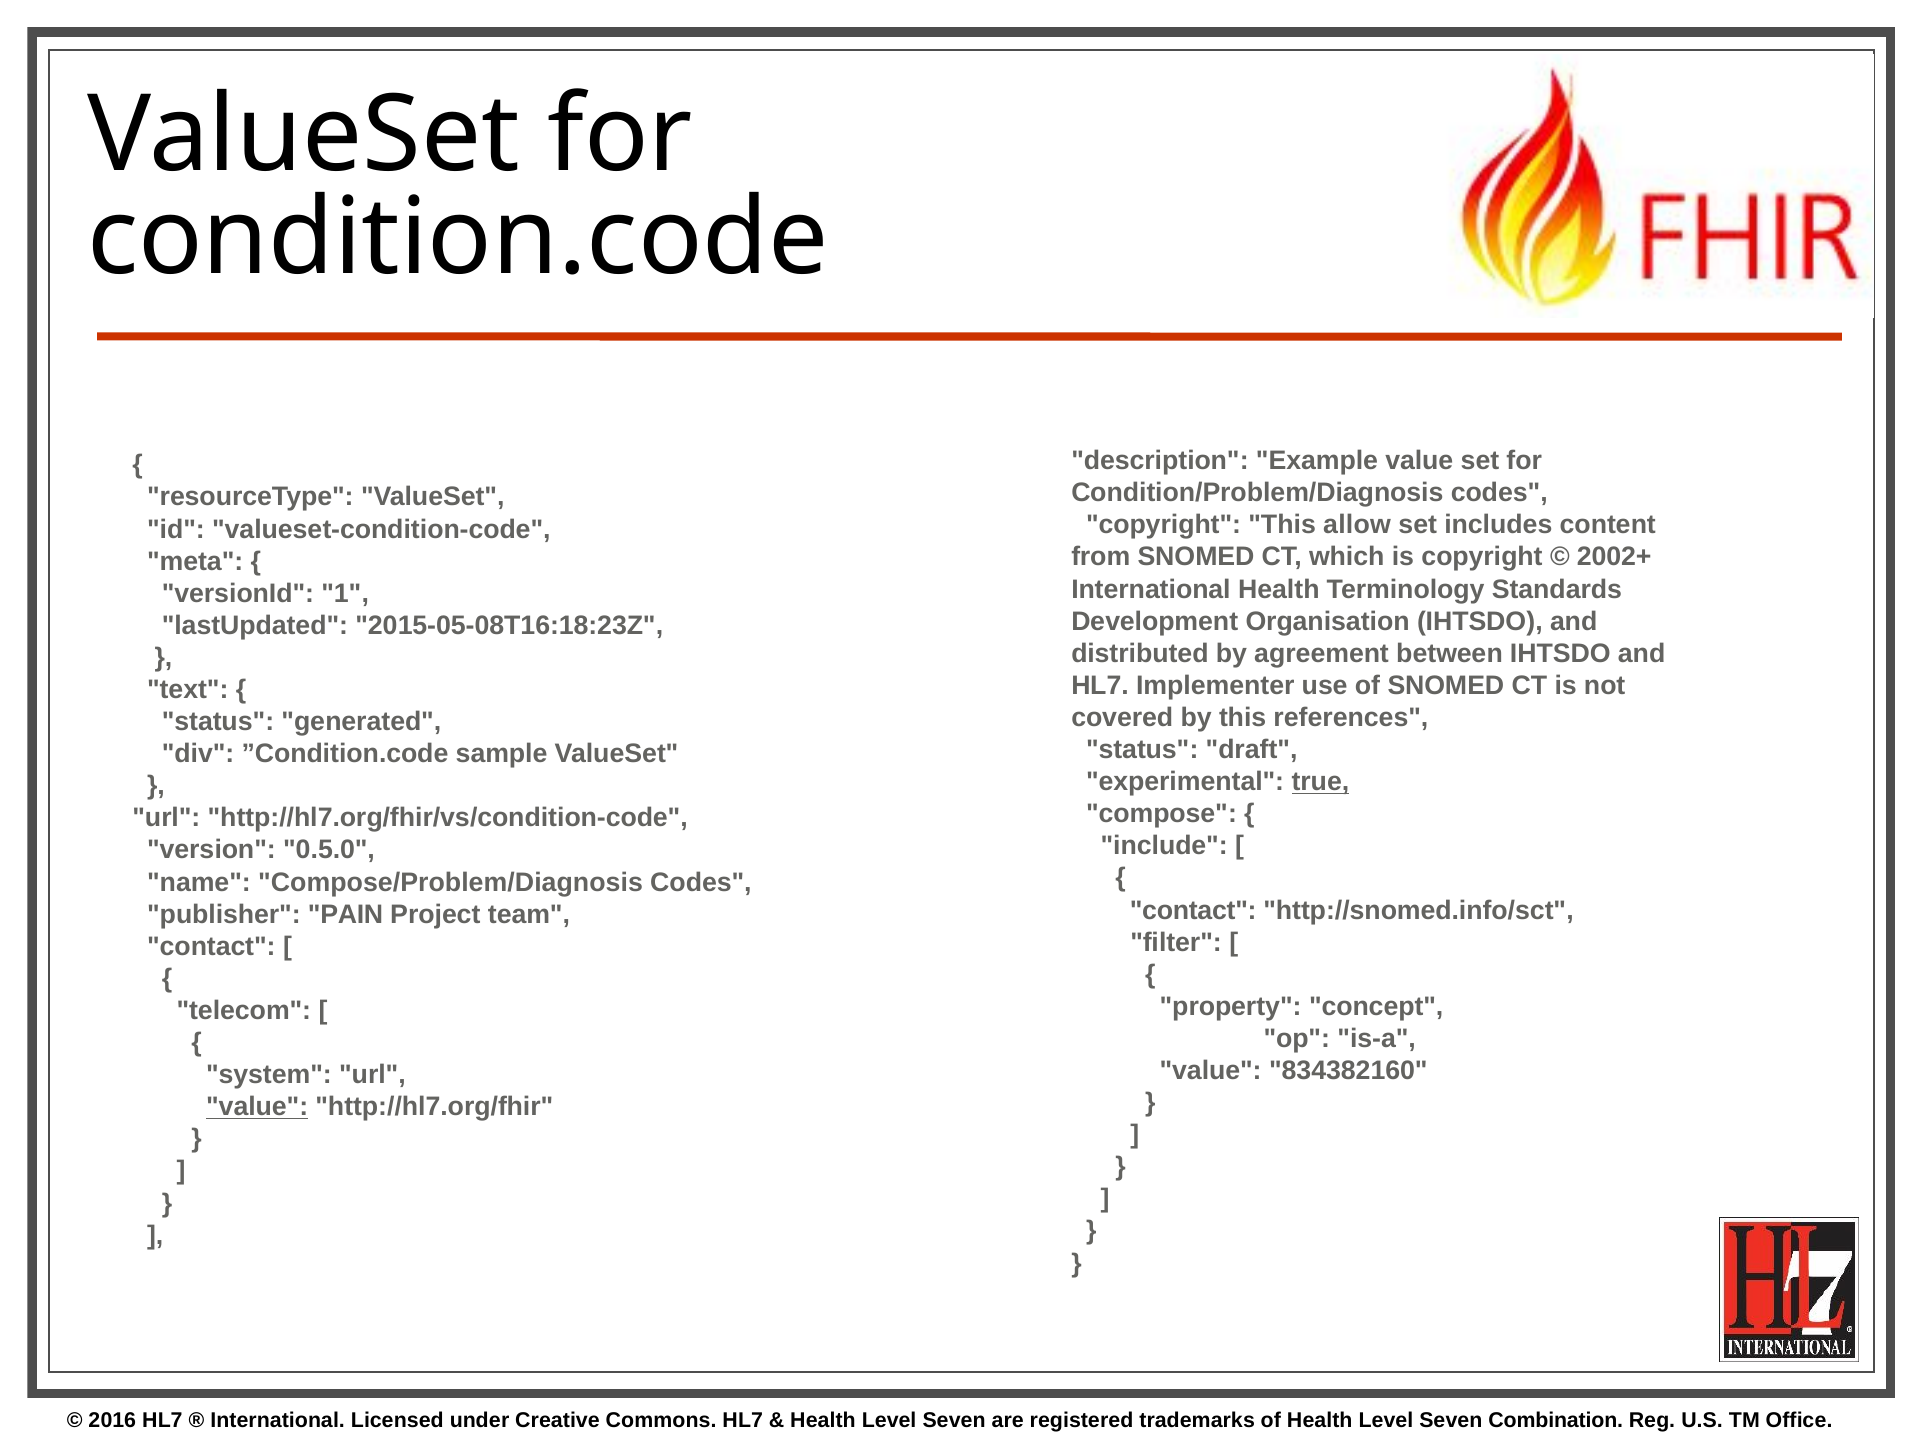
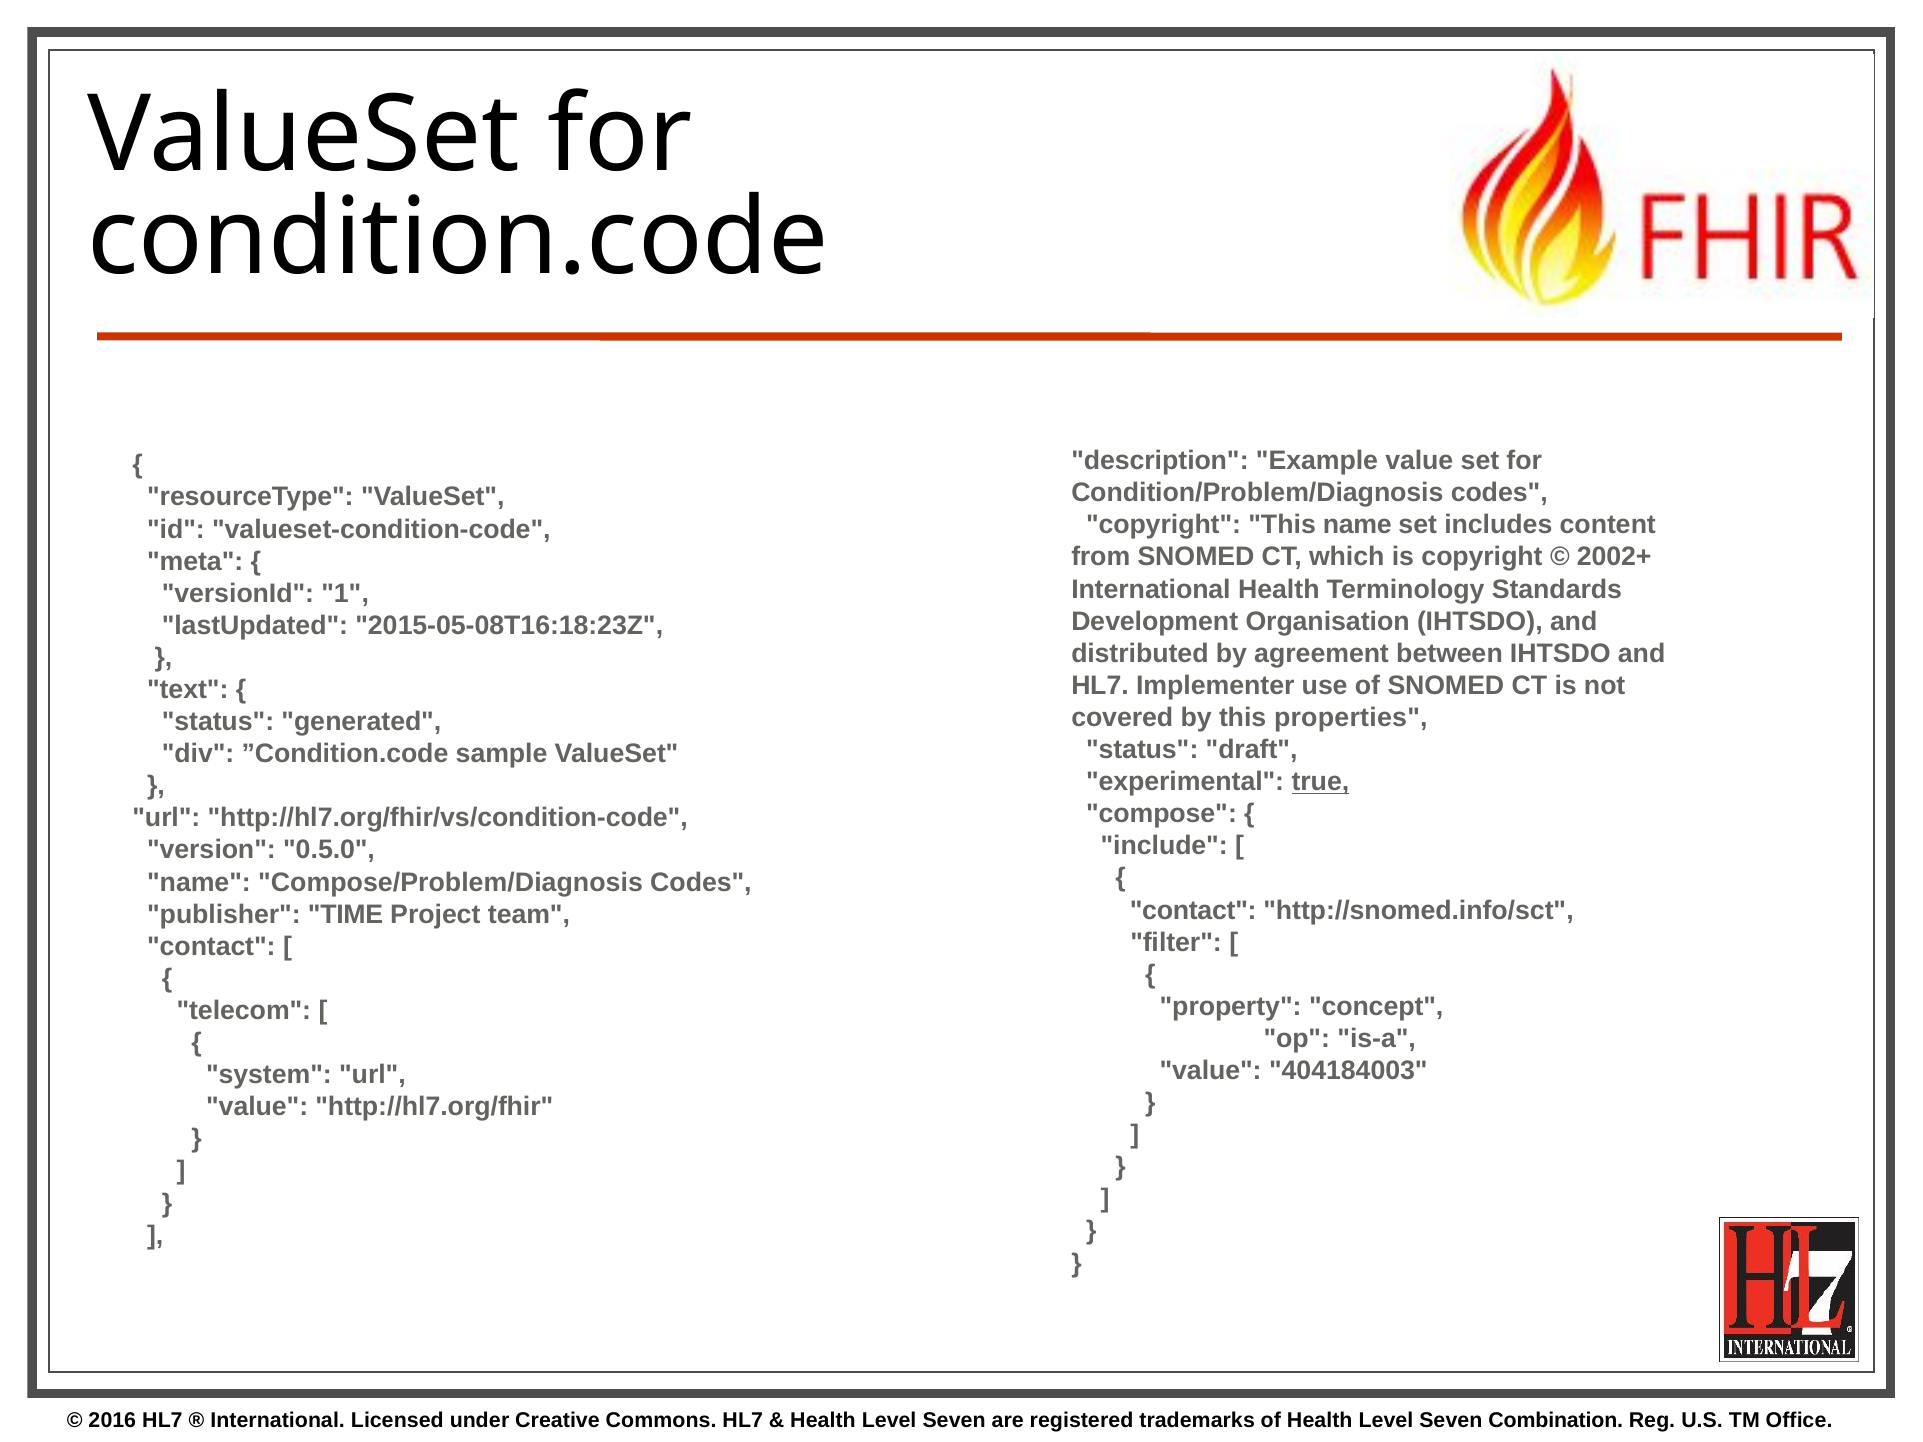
This allow: allow -> name (1357, 525)
references: references -> properties (1351, 718)
PAIN: PAIN -> TIME (346, 915)
834382160: 834382160 -> 404184003 (1348, 1071)
value underline: present -> none (257, 1107)
